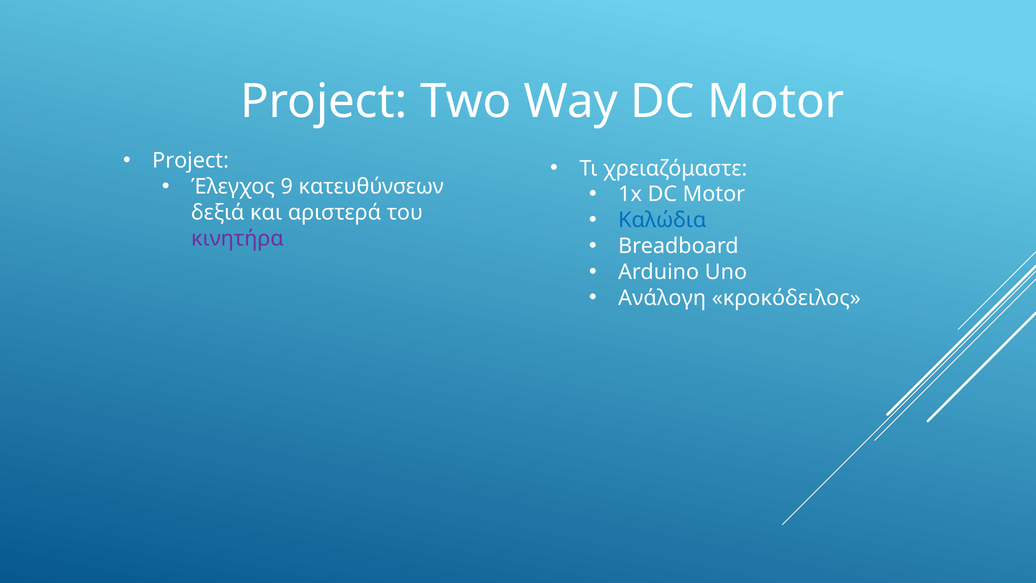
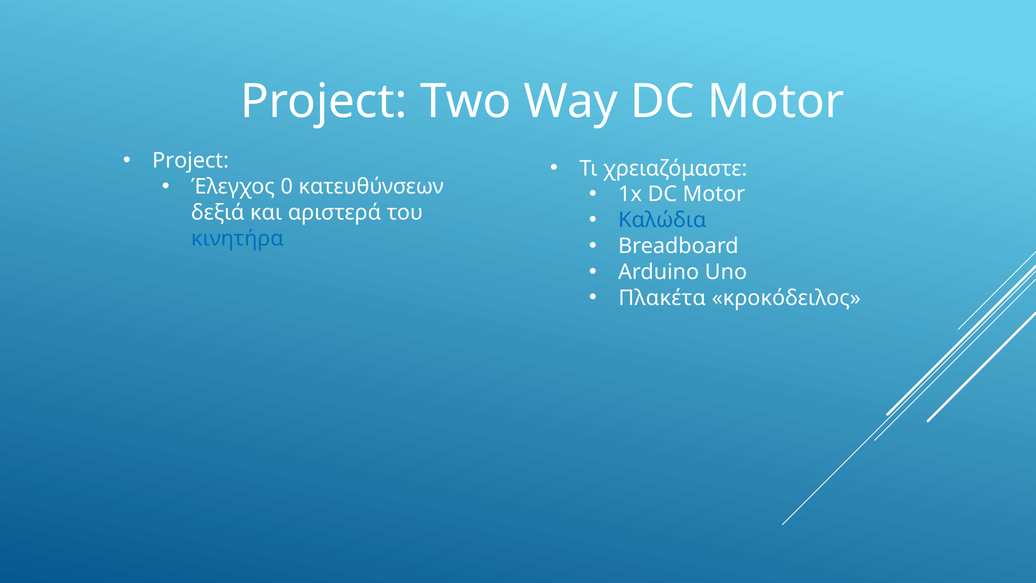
9: 9 -> 0 (287, 187)
κινητήρα colour: purple -> blue (237, 238)
Ανάλογη: Ανάλογη -> Πλακέτα (662, 298)
